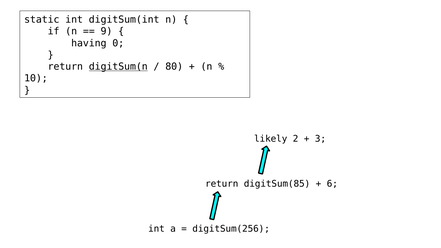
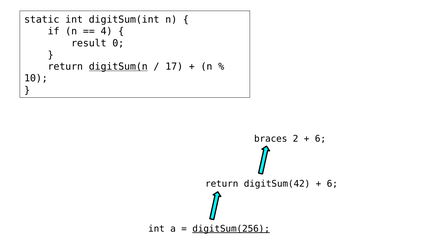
9: 9 -> 4 (106, 31)
having: having -> result (89, 43)
80: 80 -> 17 (174, 67)
likely: likely -> braces (271, 139)
3: 3 -> 6 (320, 139)
digitSum(85: digitSum(85 -> digitSum(42 (277, 184)
digitSum(256 underline: none -> present (231, 229)
